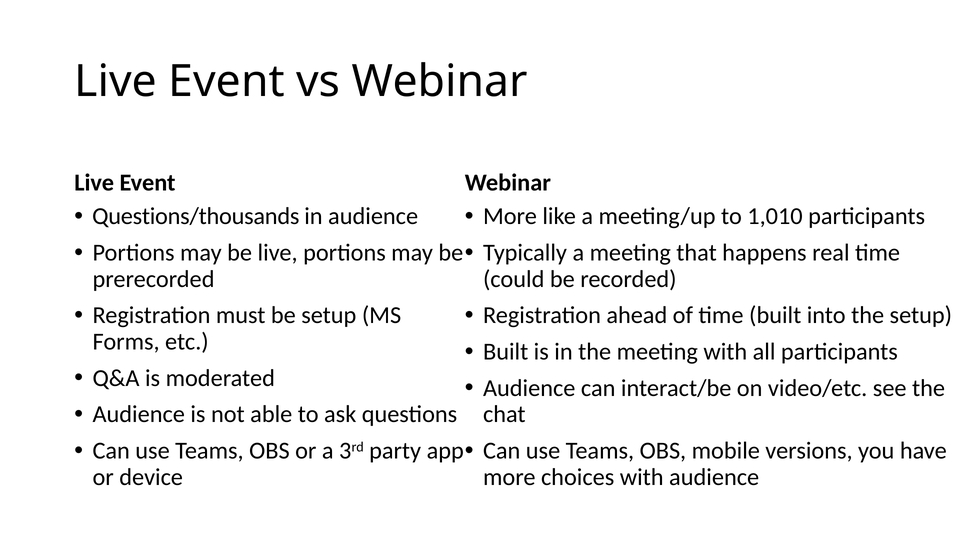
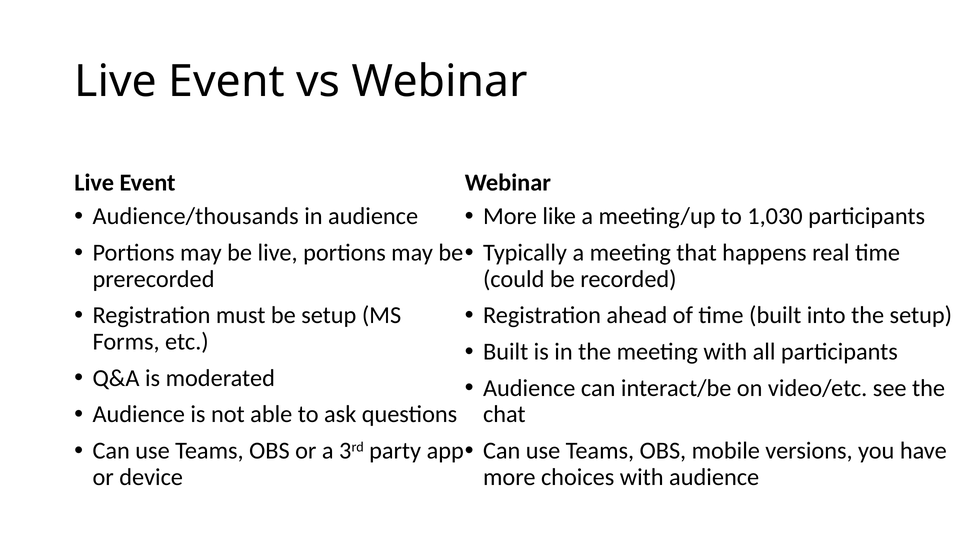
Questions/thousands: Questions/thousands -> Audience/thousands (196, 217)
1,010: 1,010 -> 1,030 (775, 217)
